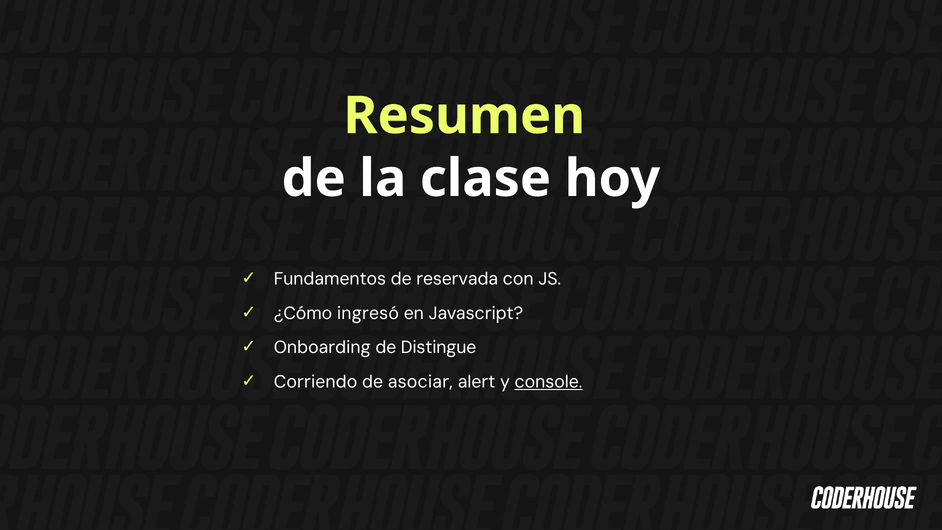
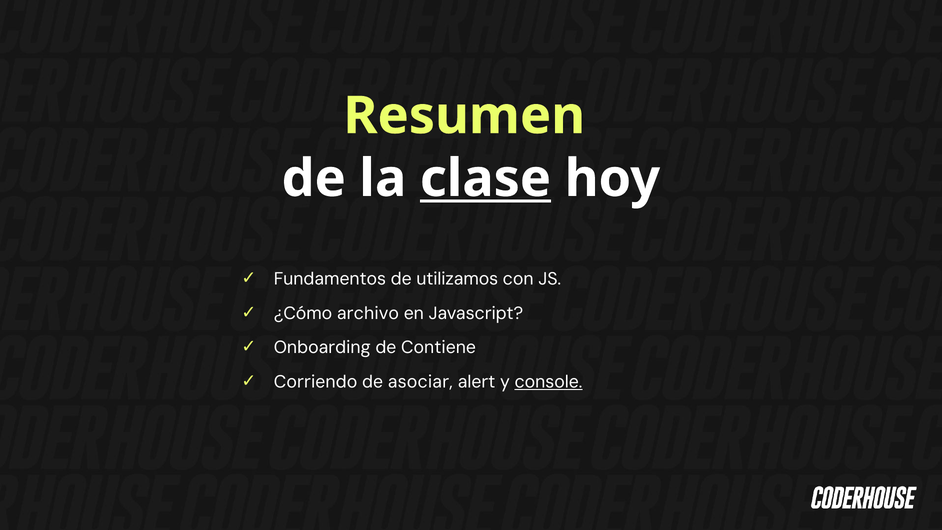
clase underline: none -> present (485, 179)
reservada: reservada -> utilizamos (457, 279)
ingresó: ingresó -> archivo (368, 313)
Distingue: Distingue -> Contiene (439, 348)
